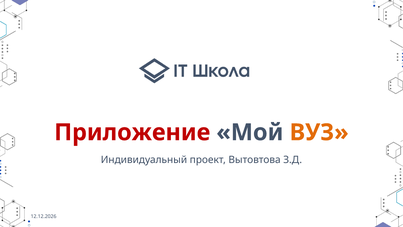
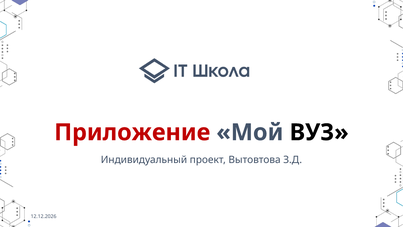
ВУЗ colour: orange -> black (319, 132)
